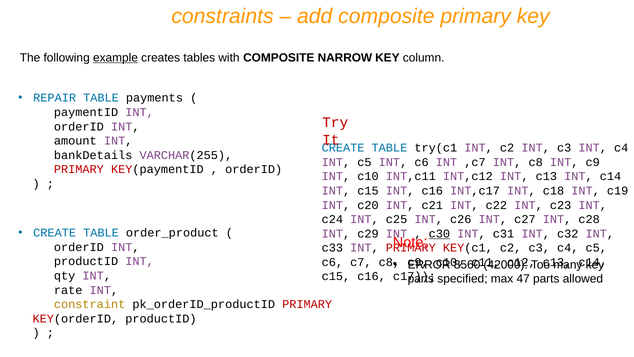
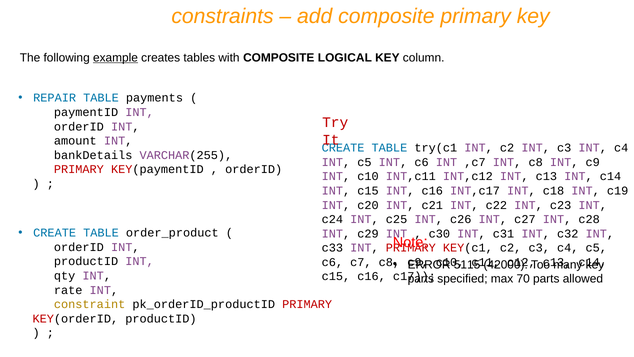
NARROW: NARROW -> LOGICAL (345, 58)
c30 underline: present -> none (439, 233)
8560: 8560 -> 5115 (467, 264)
47: 47 -> 70 (523, 279)
